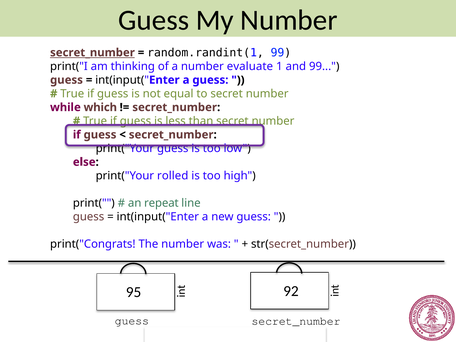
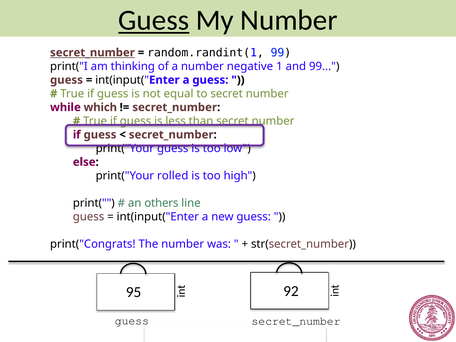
Guess underline: none -> present (154, 20)
evaluate: evaluate -> negative (250, 66)
repeat: repeat -> others (161, 203)
